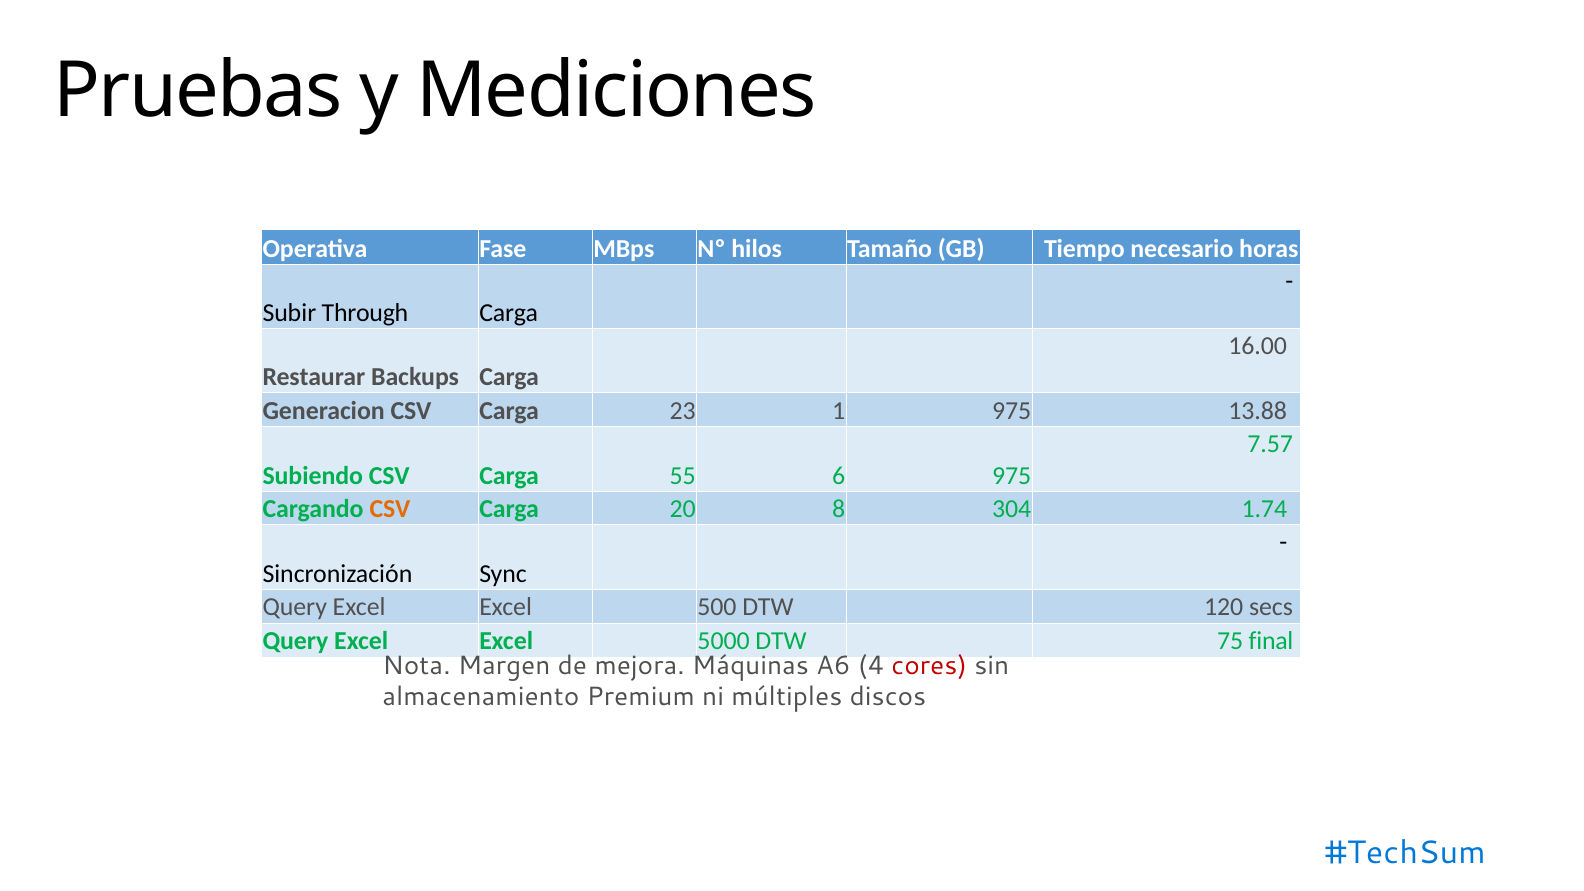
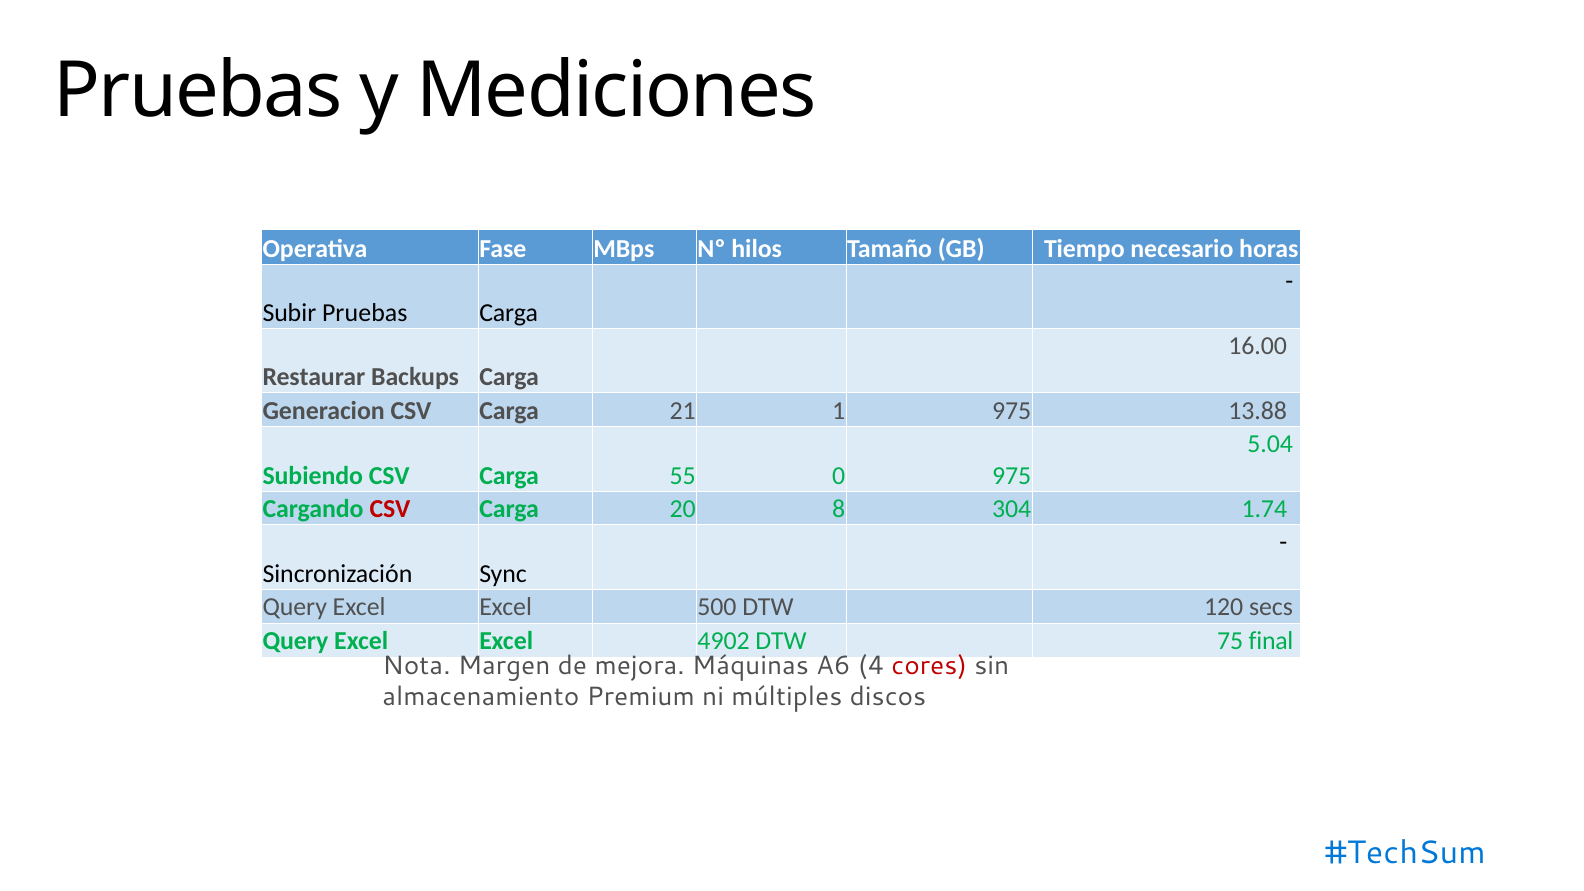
Subir Through: Through -> Pruebas (365, 313)
23: 23 -> 21 (683, 411)
7.57: 7.57 -> 5.04 (1270, 444)
6: 6 -> 0 (839, 475)
CSV colour: orange -> red (390, 509)
5000: 5000 -> 4902 (724, 641)
